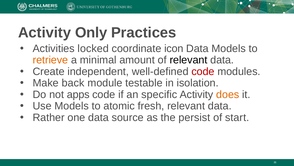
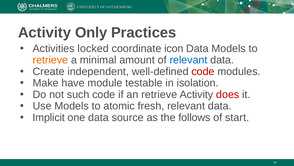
relevant colour: black -> blue (188, 60)
back: back -> have (73, 83)
apps: apps -> such (78, 94)
an specific: specific -> retrieve (159, 94)
does colour: orange -> red (228, 94)
Rather: Rather -> Implicit (49, 117)
persist: persist -> follows (194, 117)
